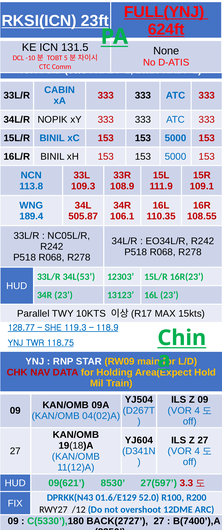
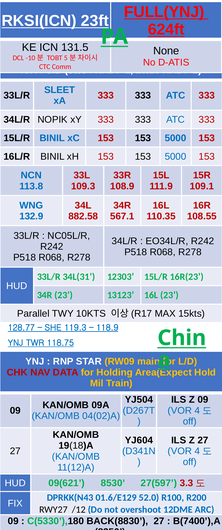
CABIN: CABIN -> SLEET (60, 90)
189.4: 189.4 -> 132.9 (31, 217)
505.87: 505.87 -> 882.58 (83, 217)
106.1: 106.1 -> 567.1 (122, 217)
34L(53: 34L(53 -> 34L(31 (79, 277)
BACK(2727: BACK(2727 -> BACK(8830 (117, 522)
